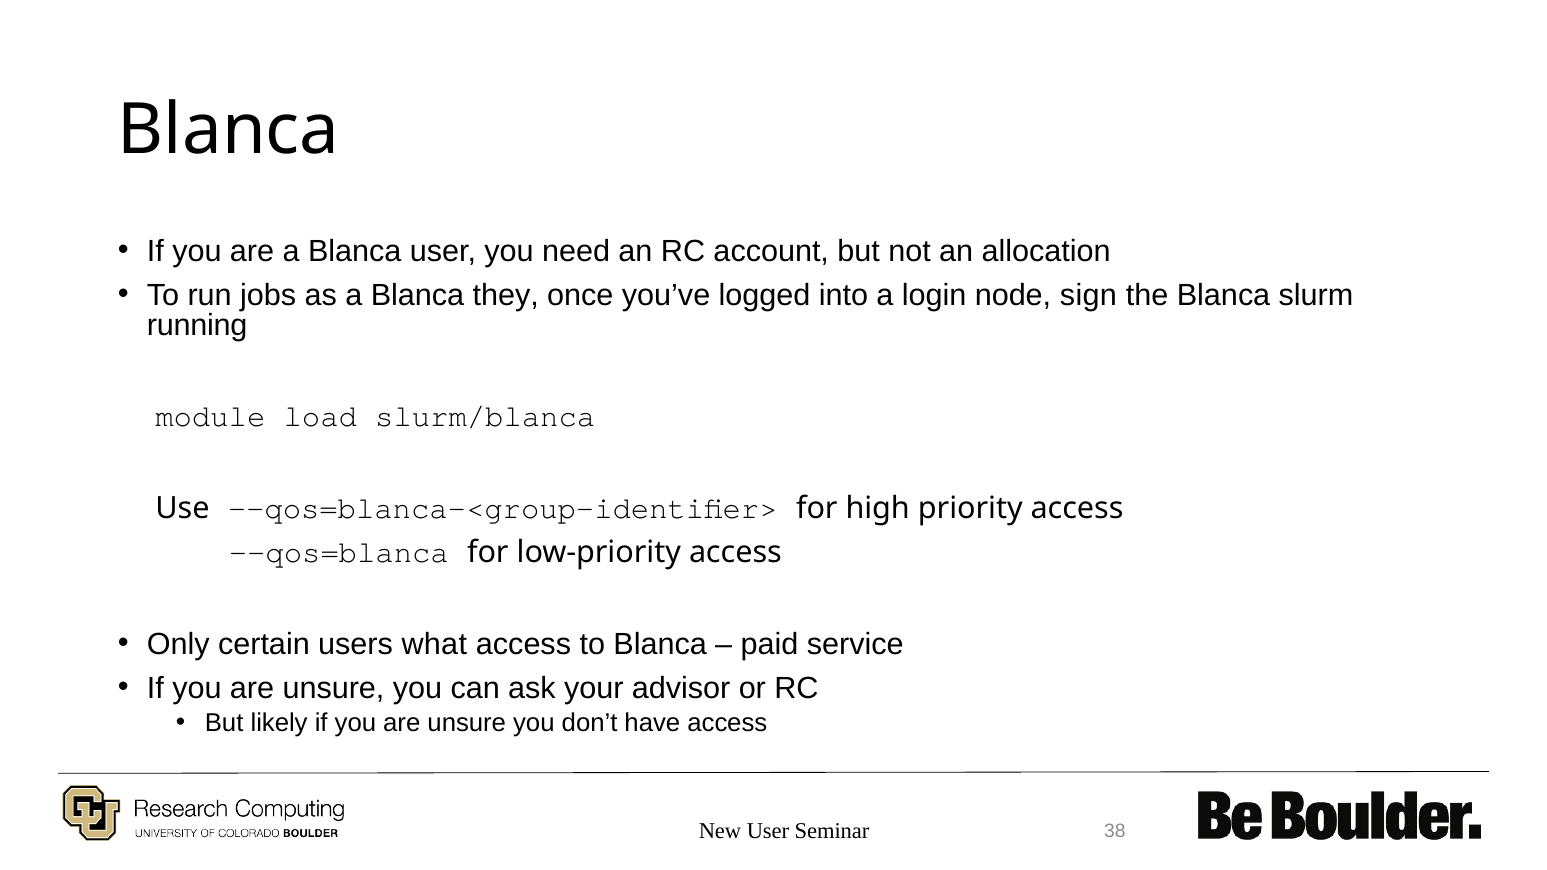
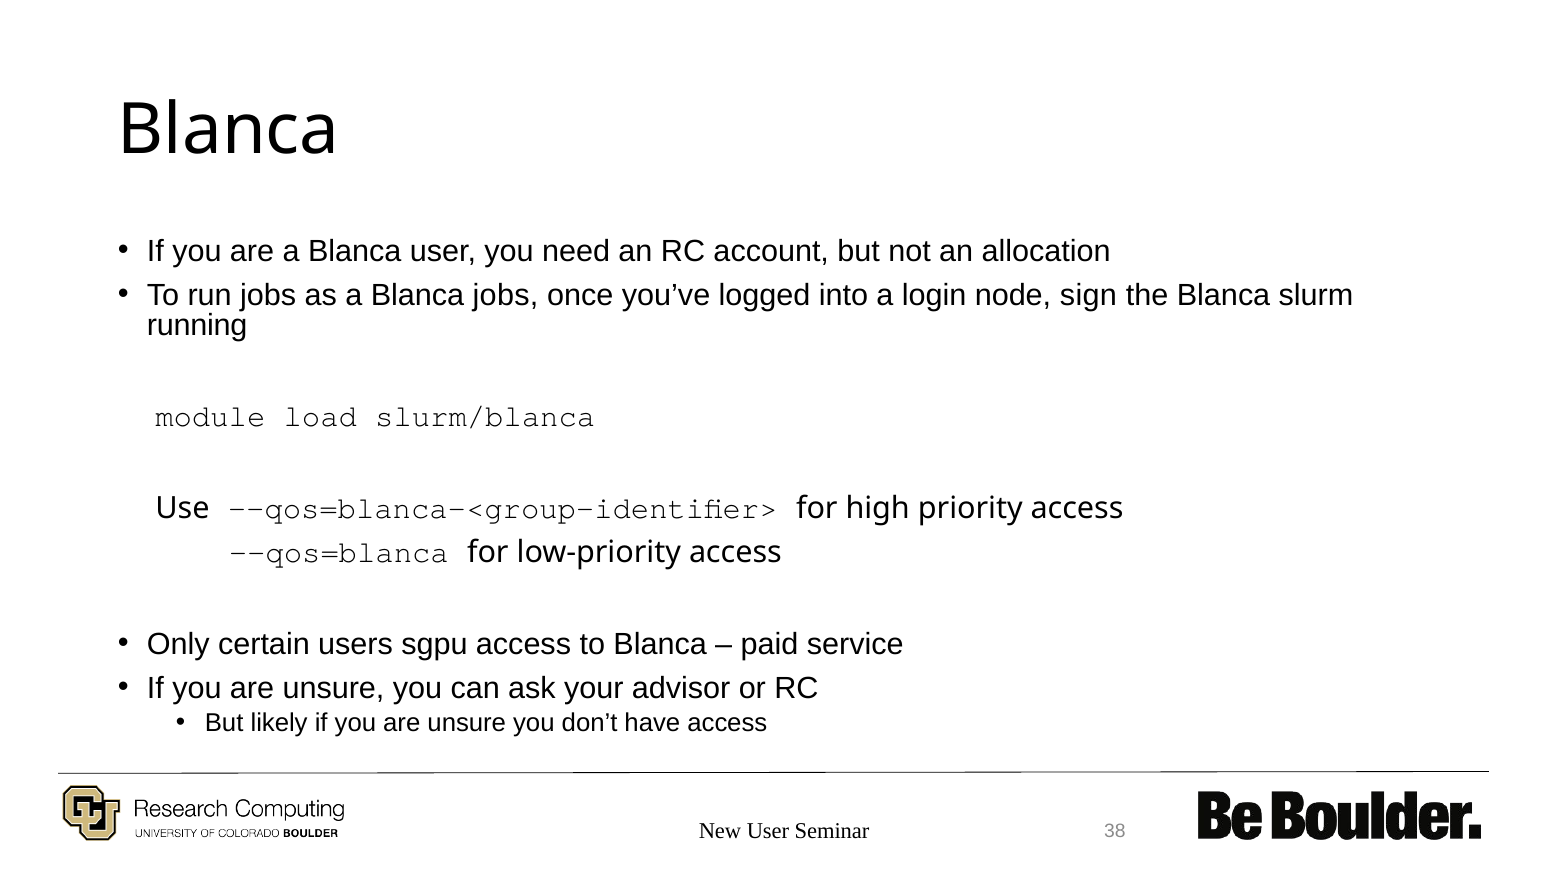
Blanca they: they -> jobs (506, 295)
what: what -> sgpu (434, 644)
